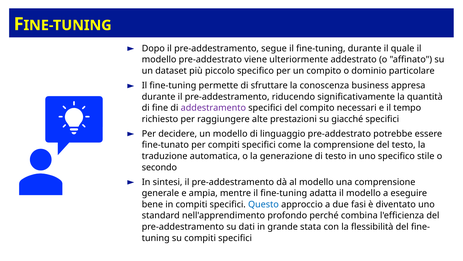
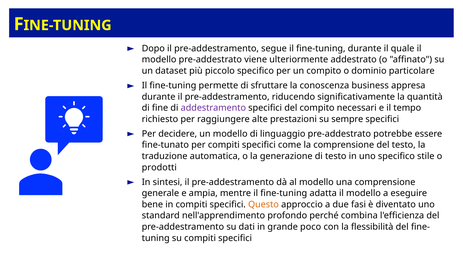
giacché: giacché -> sempre (347, 119)
secondo: secondo -> prodotti (159, 167)
Questo colour: blue -> orange (263, 204)
stata: stata -> poco (311, 226)
